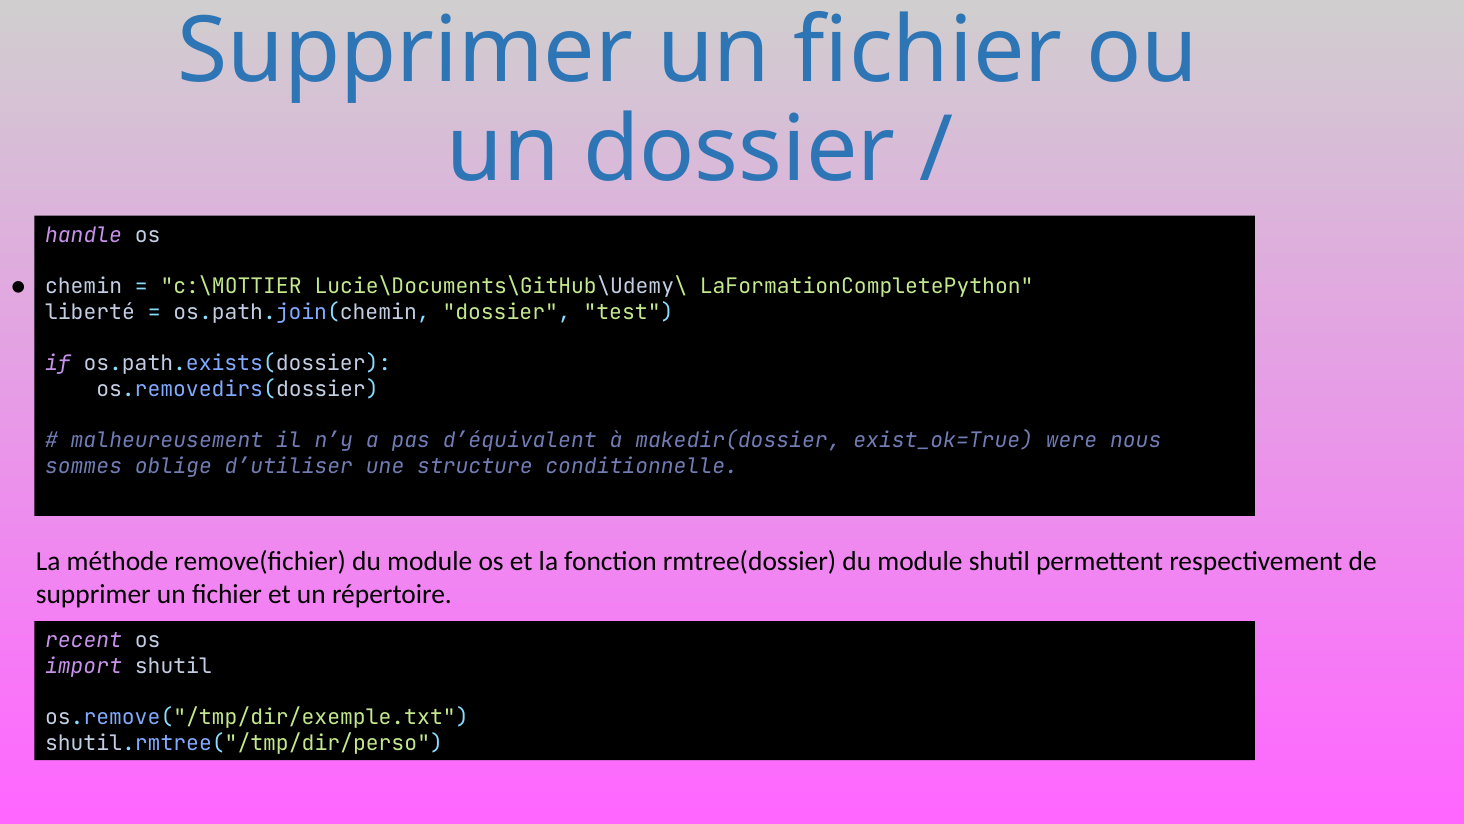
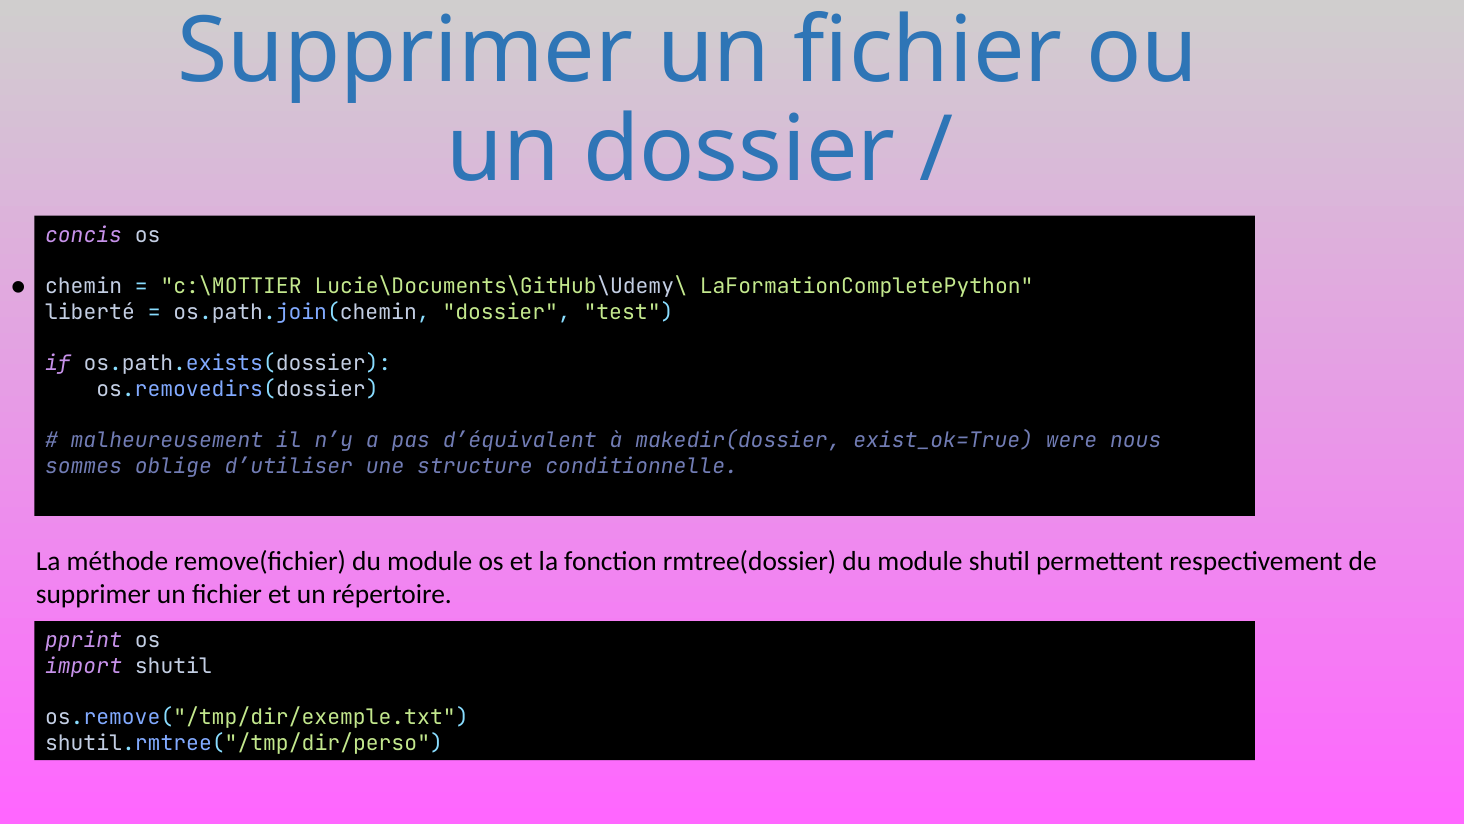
handle: handle -> concis (84, 235)
recent: recent -> pprint (84, 641)
